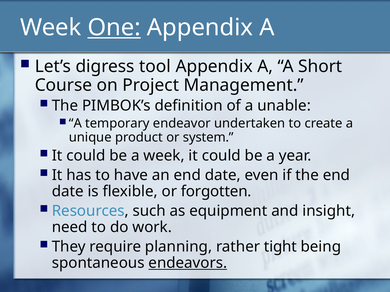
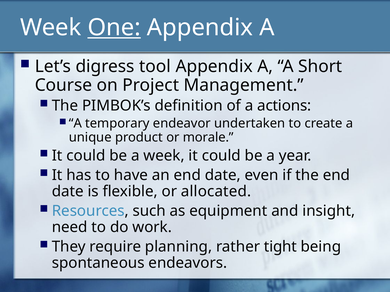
unable: unable -> actions (284, 106)
system: system -> morale (208, 138)
forgotten: forgotten -> allocated (216, 192)
endeavors underline: present -> none (188, 263)
